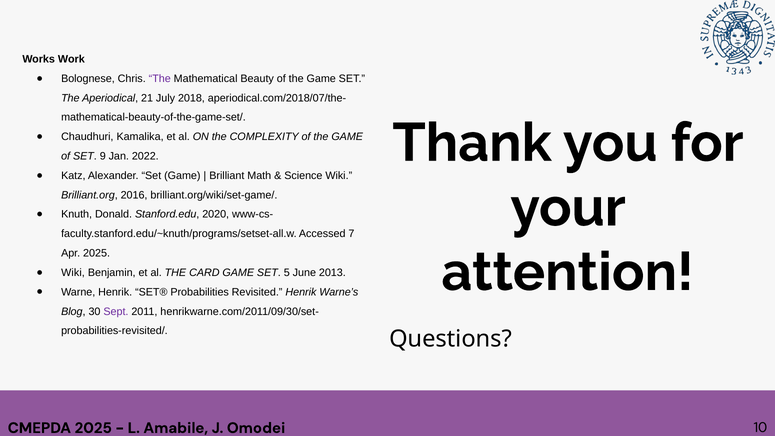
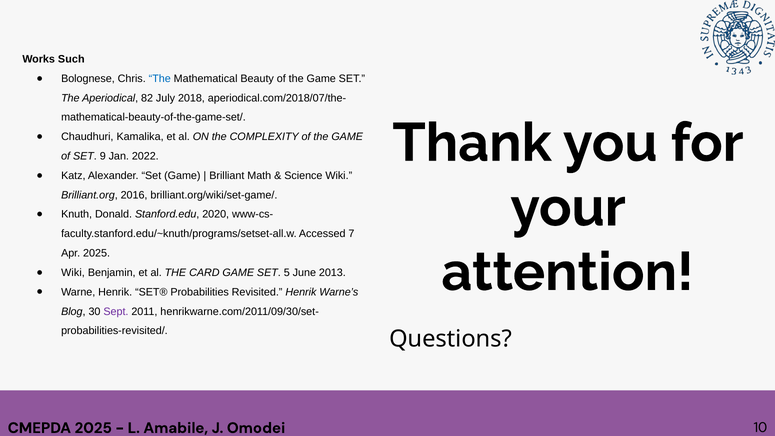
Work: Work -> Such (71, 59)
The colour: purple -> blue (160, 79)
21: 21 -> 82 (147, 98)
